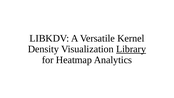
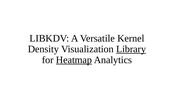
Heatmap underline: none -> present (74, 60)
